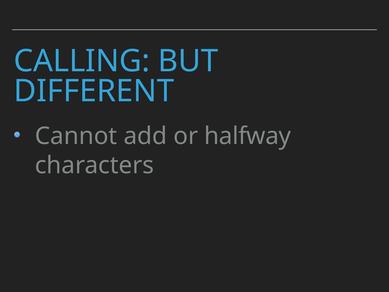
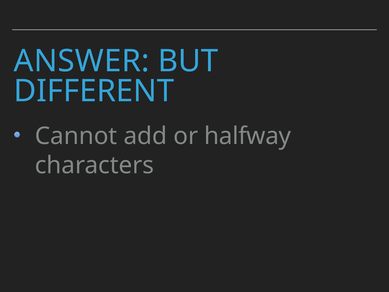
CALLING: CALLING -> ANSWER (82, 61)
